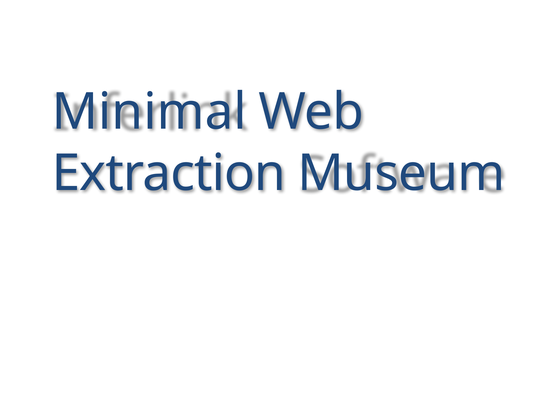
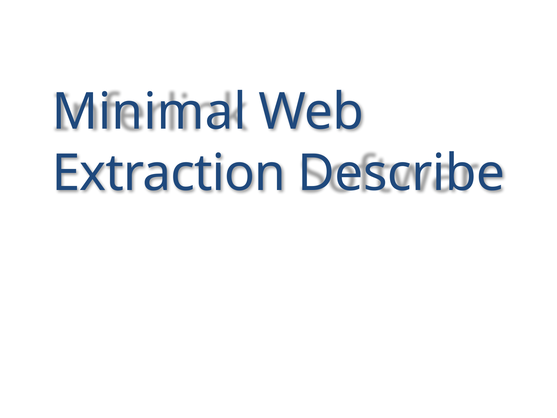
Museum: Museum -> Describe (401, 173)
